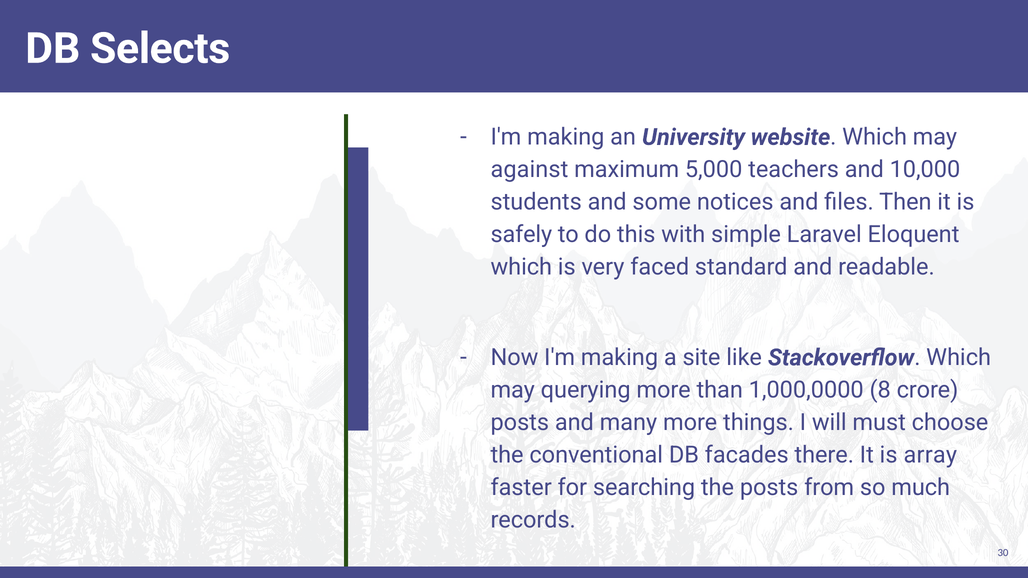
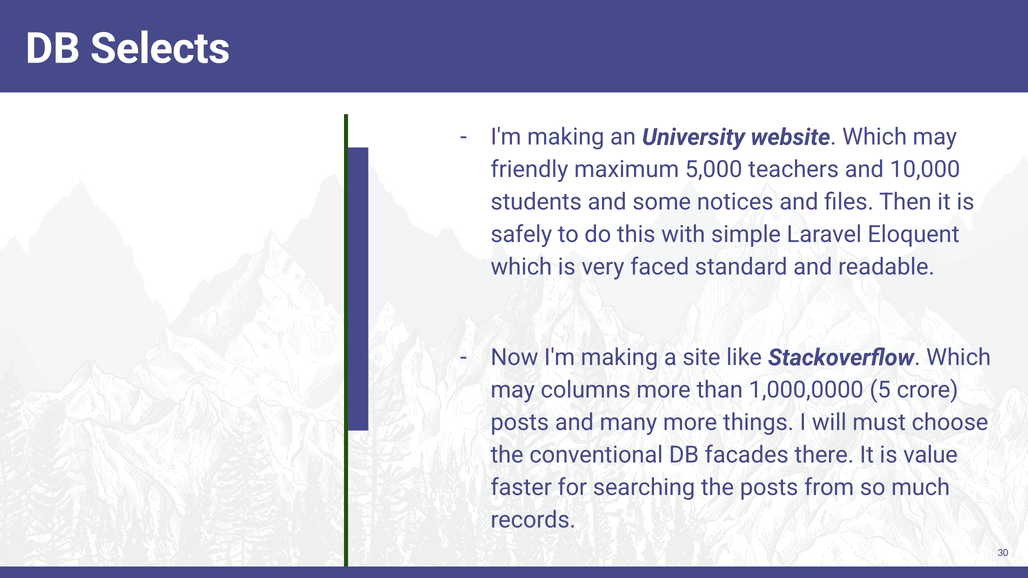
against: against -> friendly (529, 170)
querying: querying -> columns (586, 390)
8: 8 -> 5 (880, 390)
array: array -> value (931, 455)
